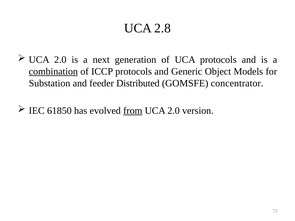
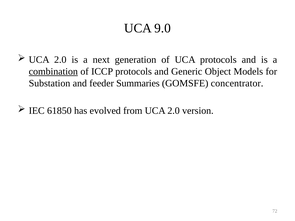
2.8: 2.8 -> 9.0 (163, 28)
Distributed: Distributed -> Summaries (138, 83)
from underline: present -> none (133, 111)
